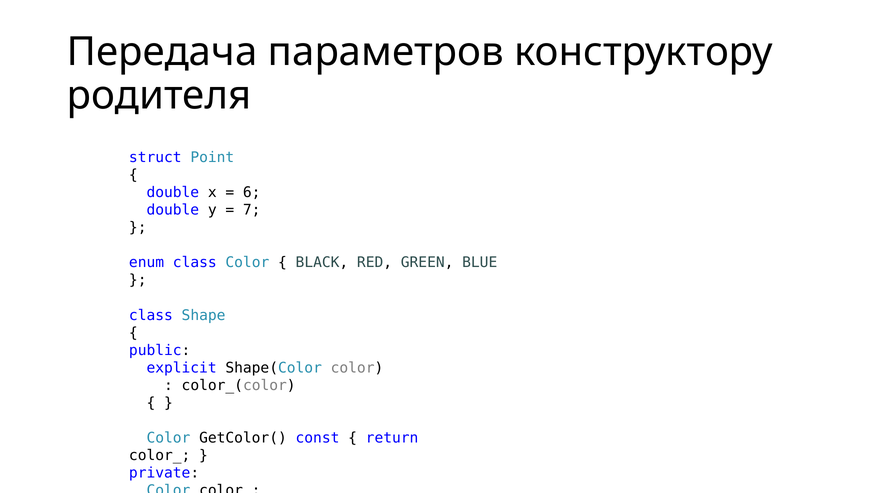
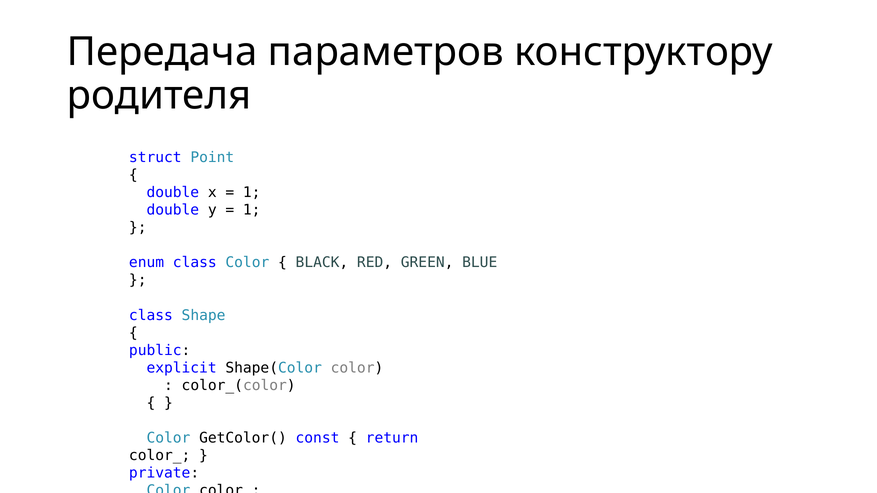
6: 6 -> 1 (252, 193)
7: 7 -> 1 (252, 210)
